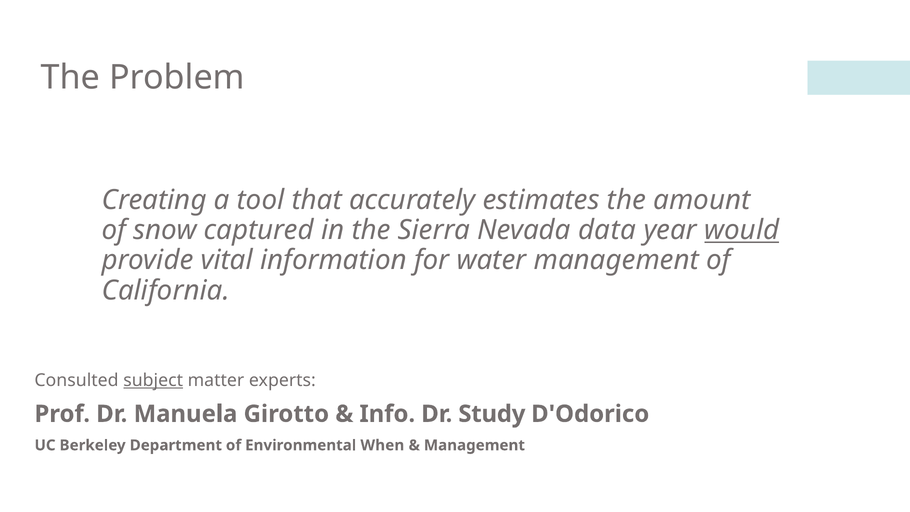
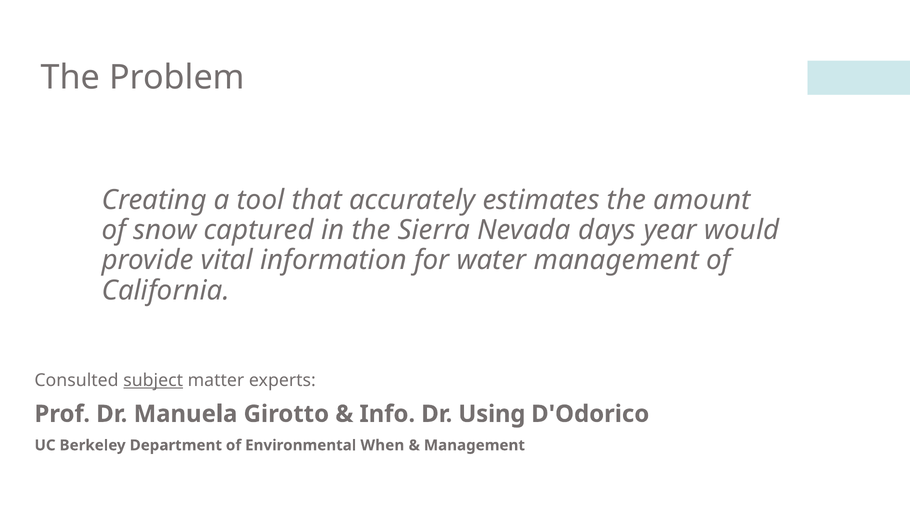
data: data -> days (607, 230)
would underline: present -> none (742, 230)
Study: Study -> Using (492, 414)
